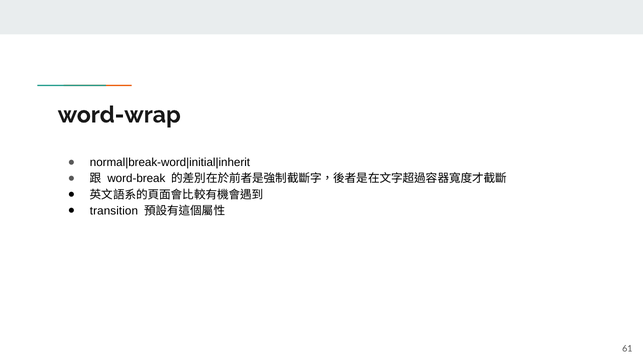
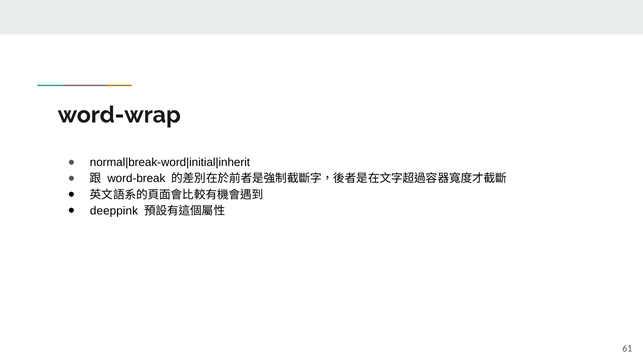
transition: transition -> deeppink (114, 211)
